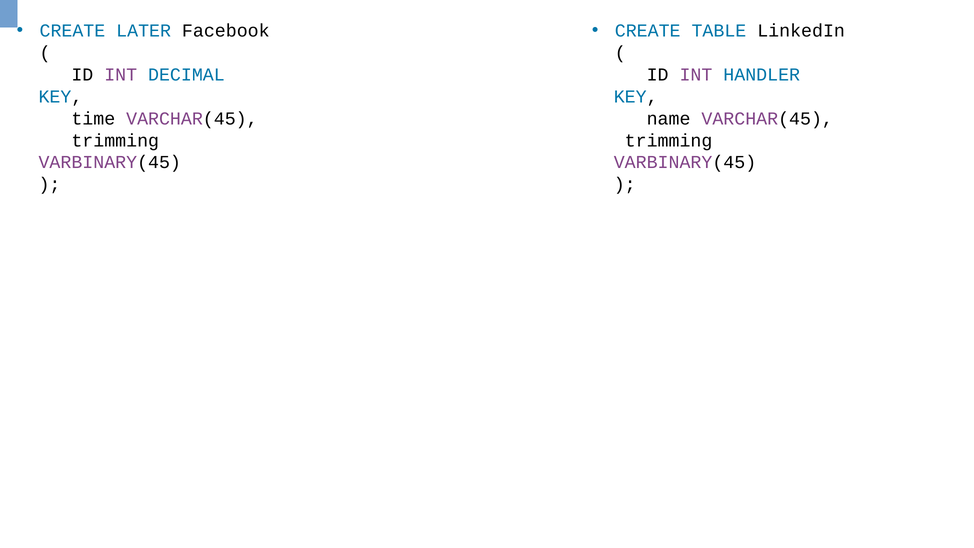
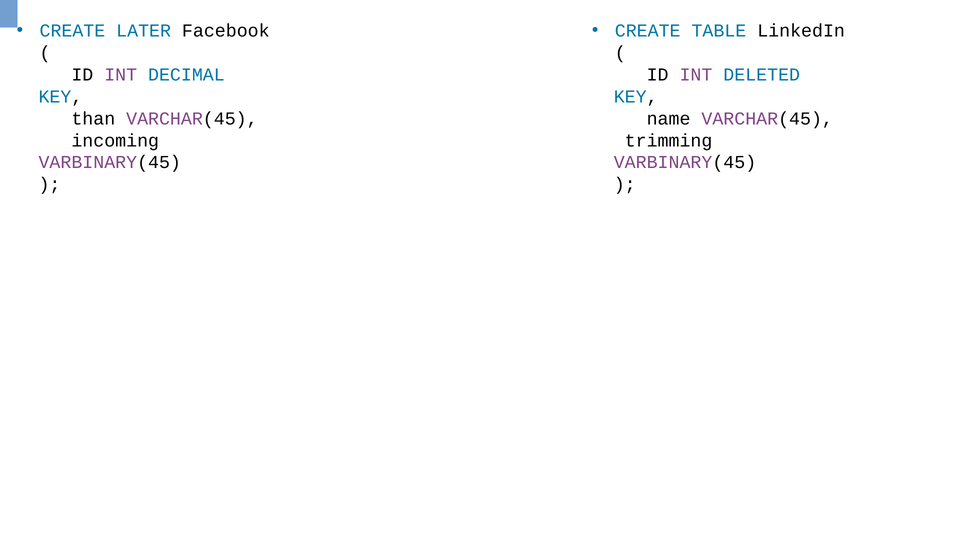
HANDLER: HANDLER -> DELETED (762, 75)
time: time -> than (93, 119)
trimming: trimming -> incoming (115, 140)
